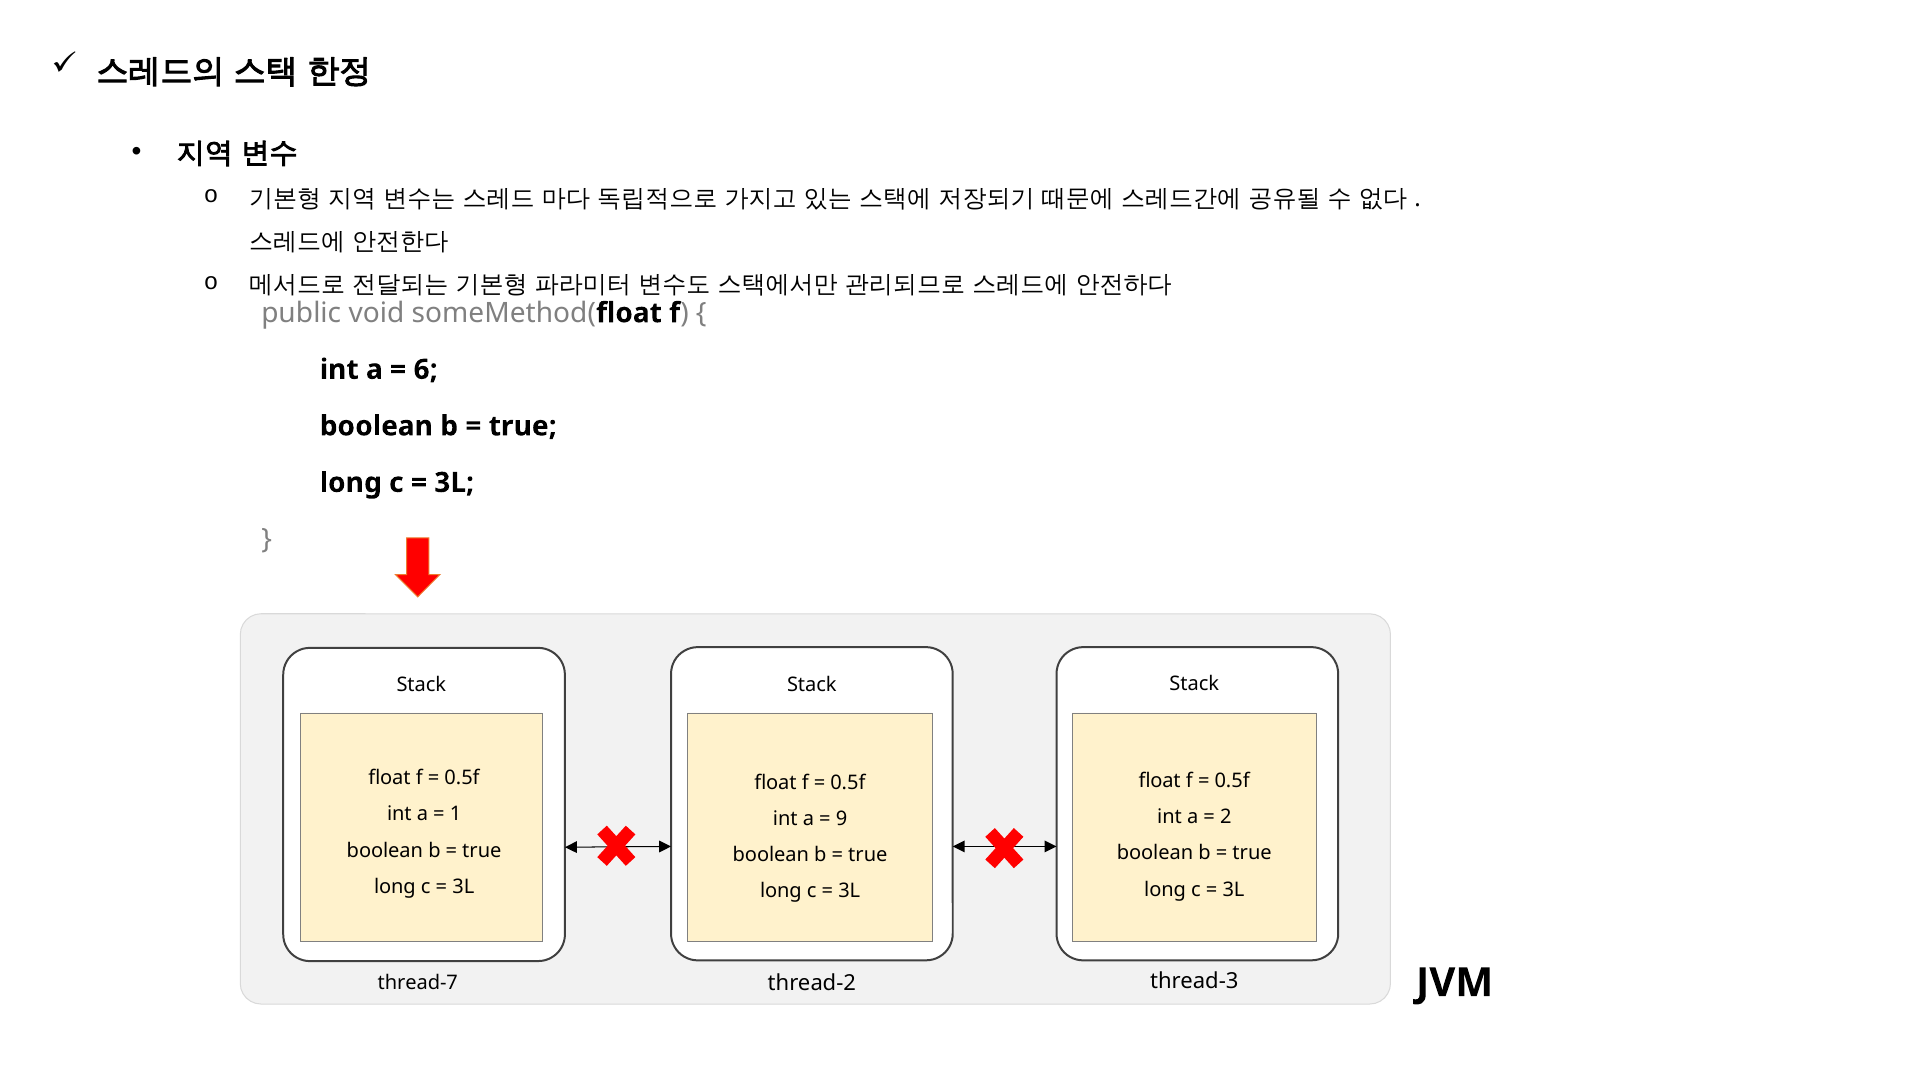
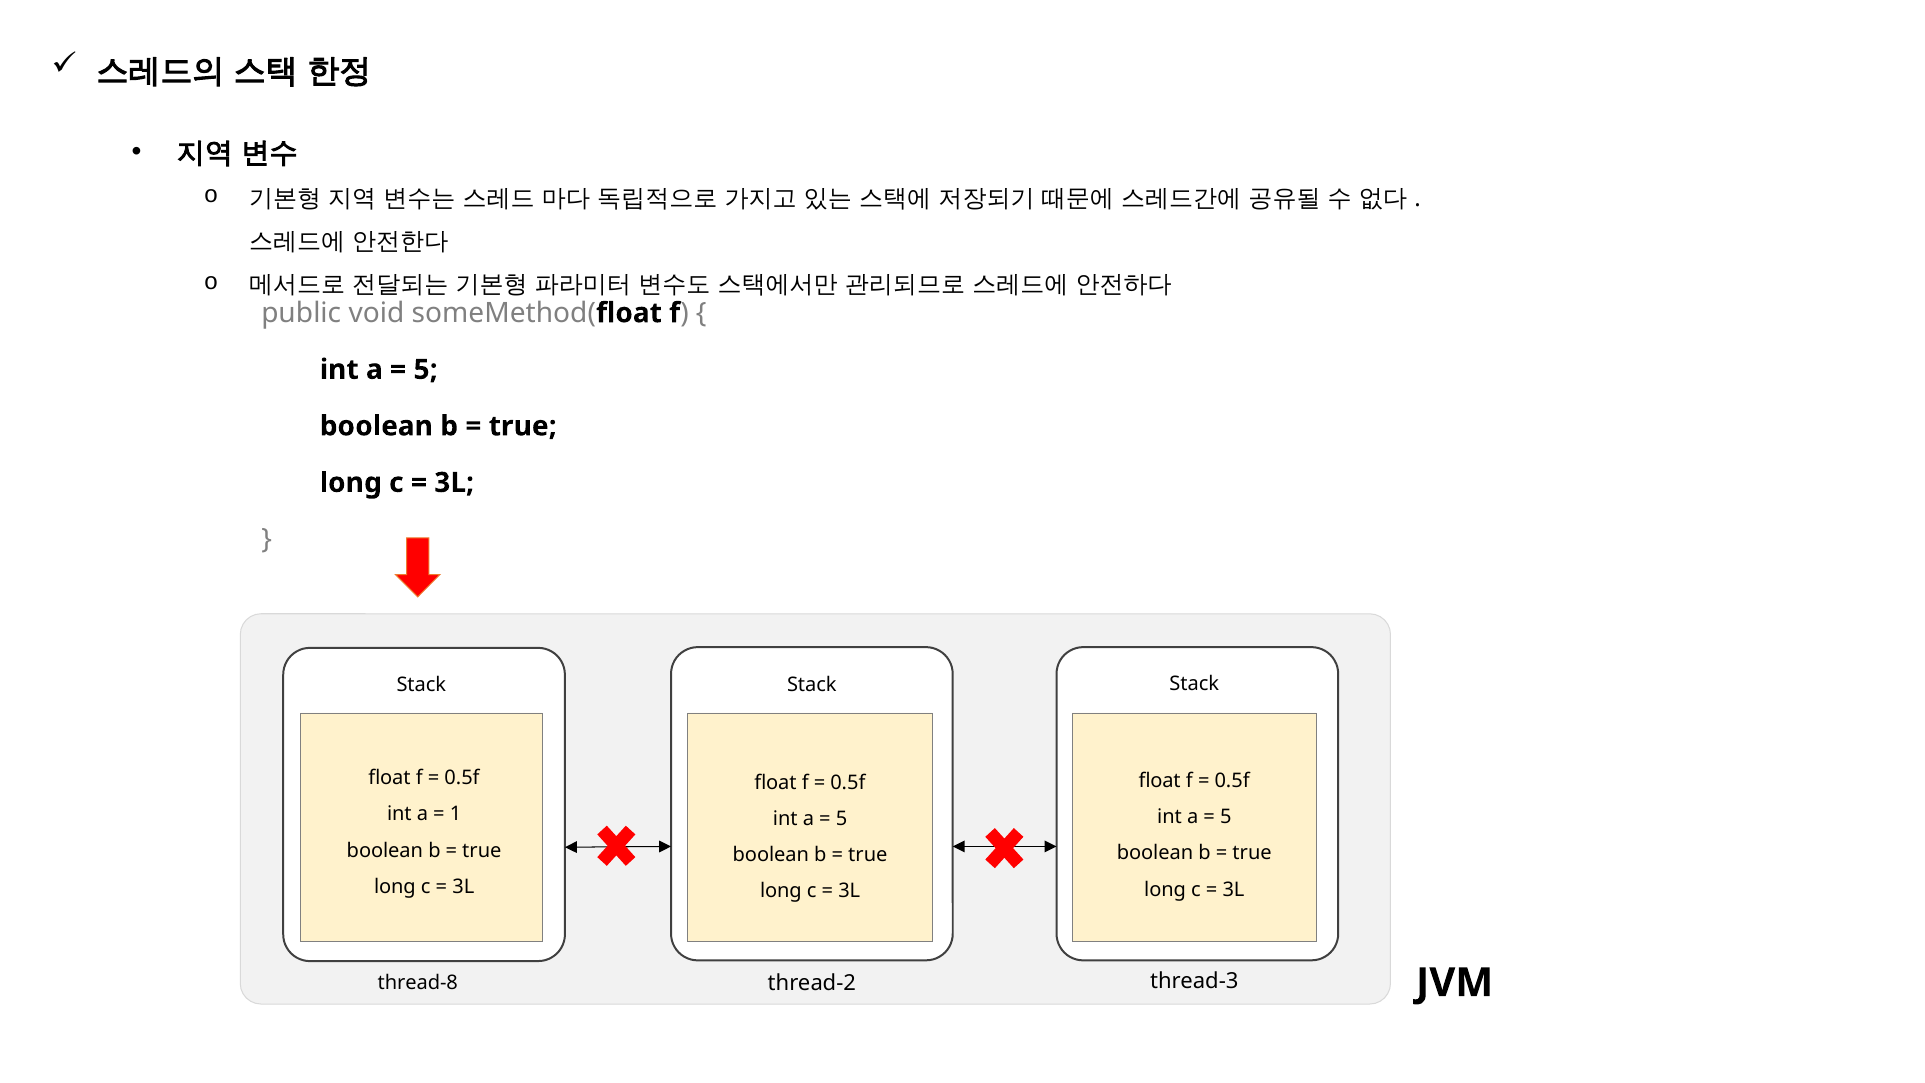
6: 6 -> 5 (426, 370)
2: 2 -> 5 (1226, 817)
9: 9 -> 5 (842, 818)
thread-7: thread-7 -> thread-8 (418, 983)
